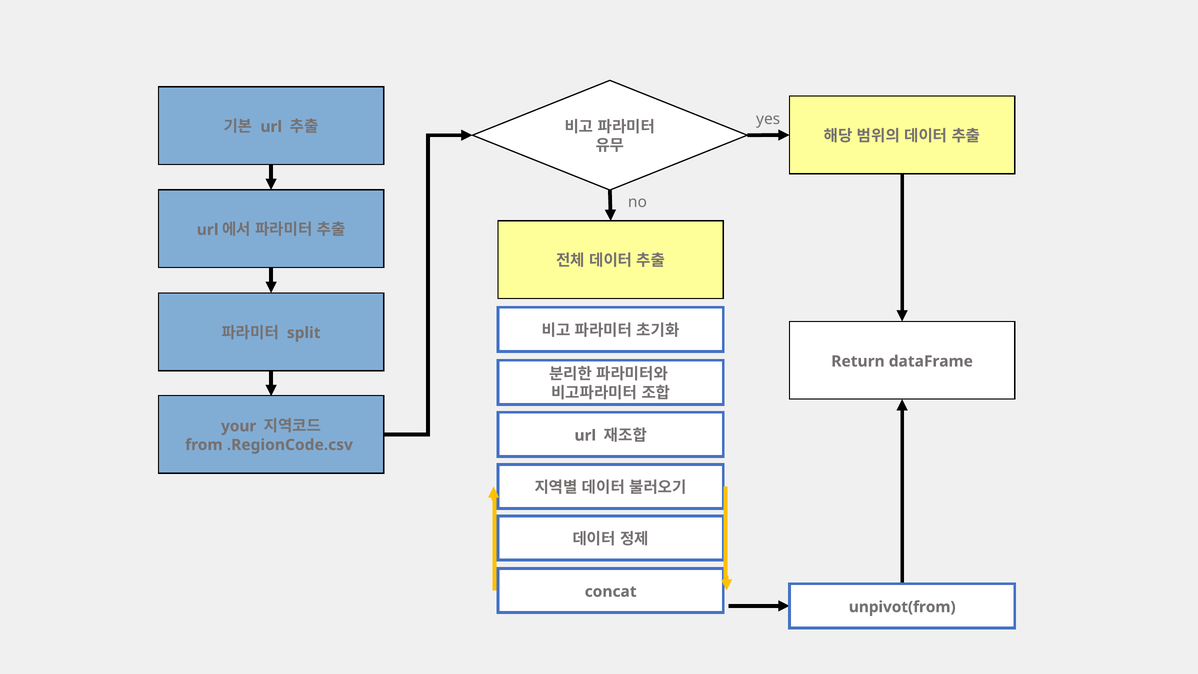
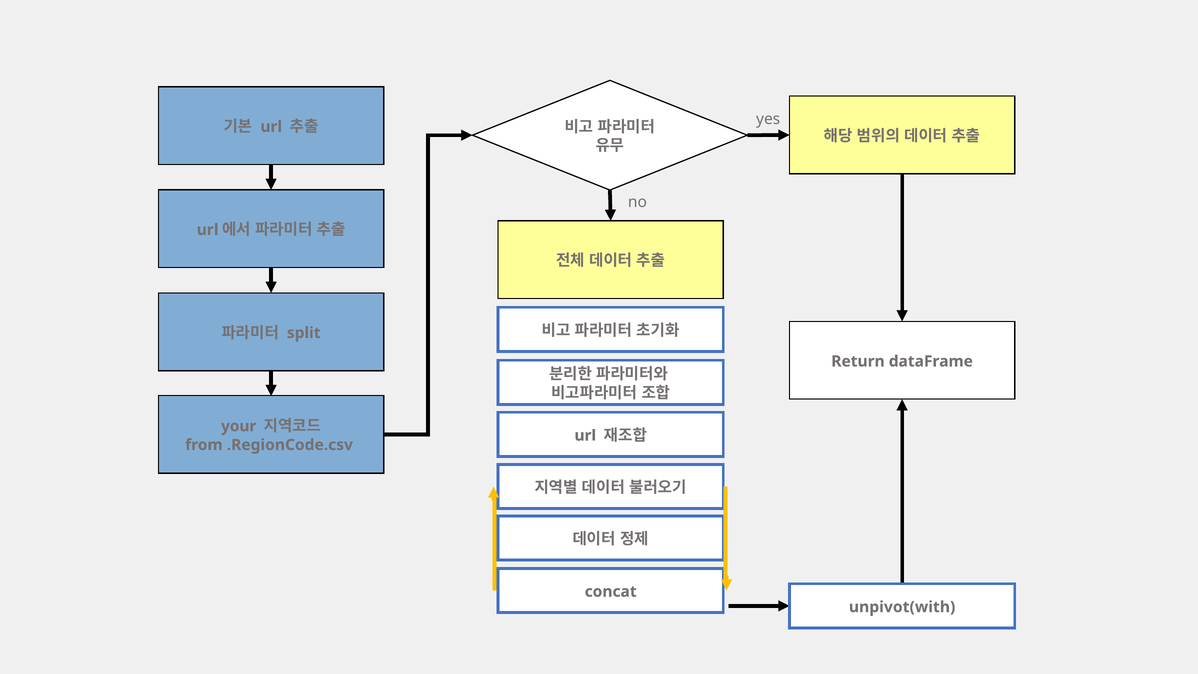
unpivot(from: unpivot(from -> unpivot(with (902, 607)
